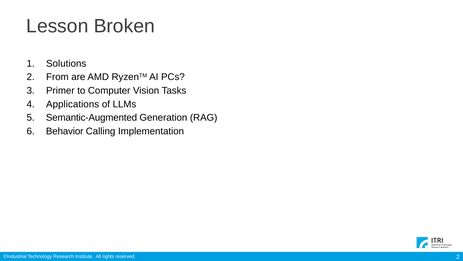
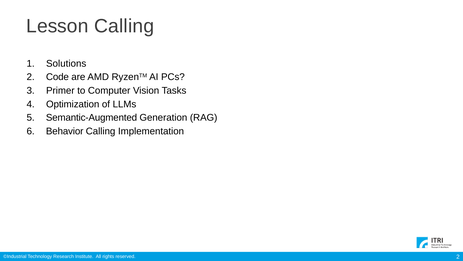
Lesson Broken: Broken -> Calling (124, 26)
From: From -> Code (57, 77)
Applications: Applications -> Optimization (73, 104)
